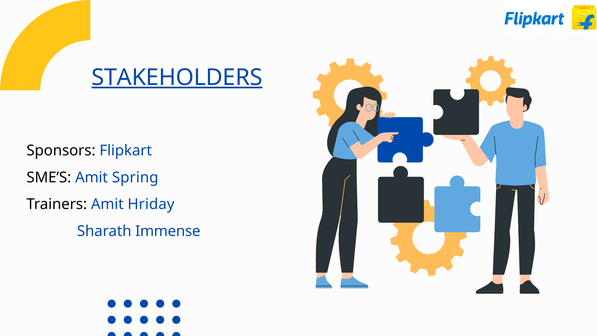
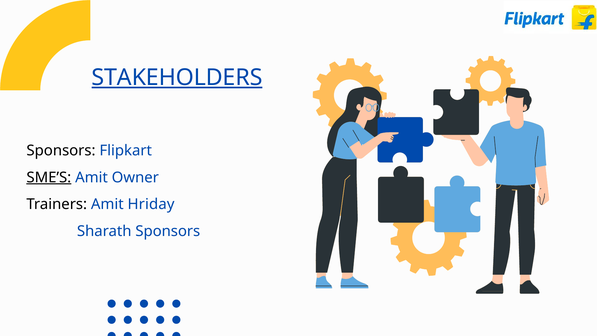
SME’S underline: none -> present (49, 177)
Spring: Spring -> Owner (135, 177)
Sharath Immense: Immense -> Sponsors (168, 231)
